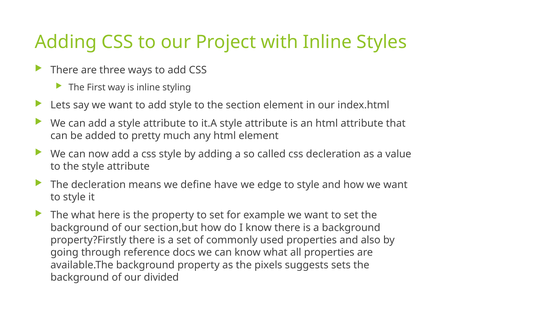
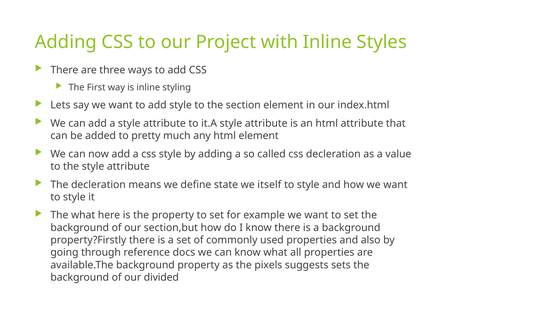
have: have -> state (226, 185)
edge: edge -> itself (269, 185)
